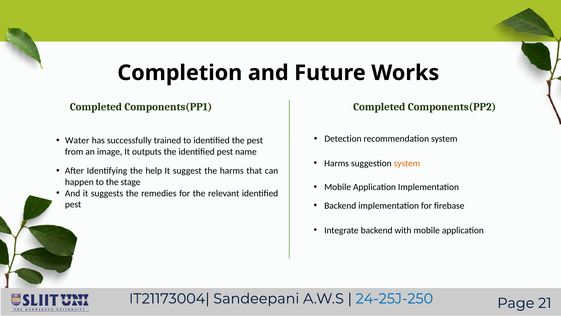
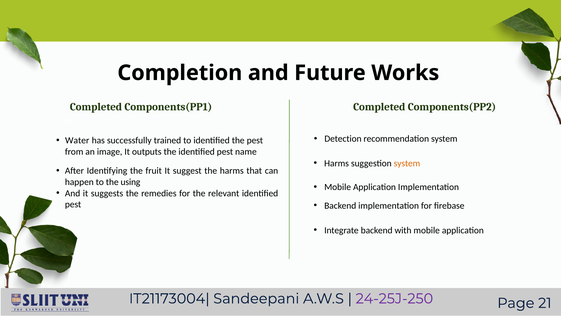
help: help -> fruit (154, 171)
stage: stage -> using (130, 182)
24-25J-250 colour: blue -> purple (394, 298)
